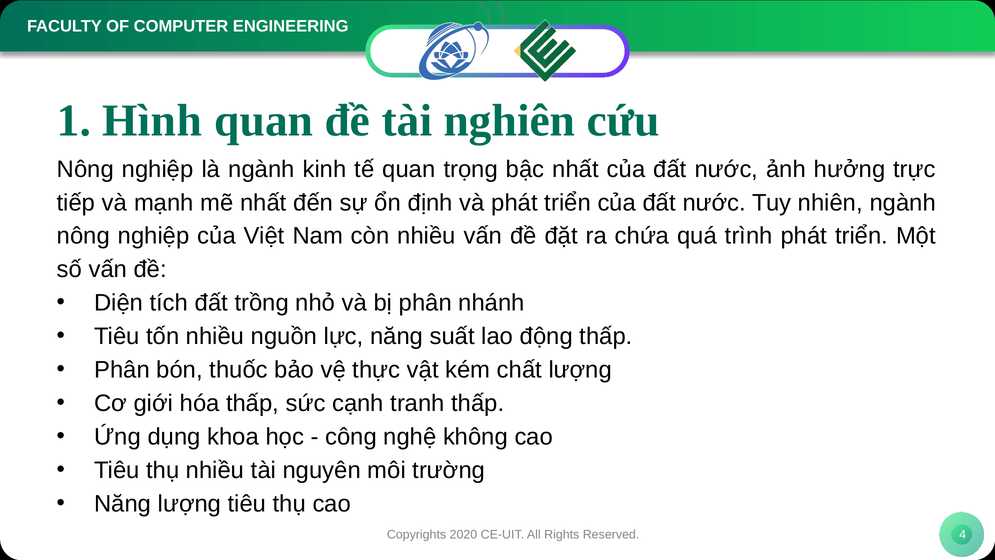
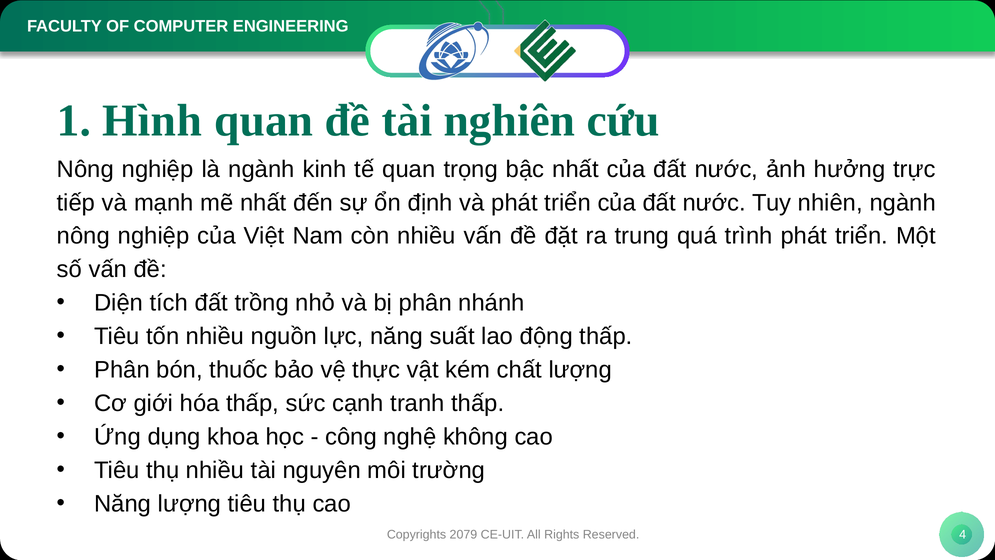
chứa: chứa -> trung (642, 236)
2020: 2020 -> 2079 (463, 534)
